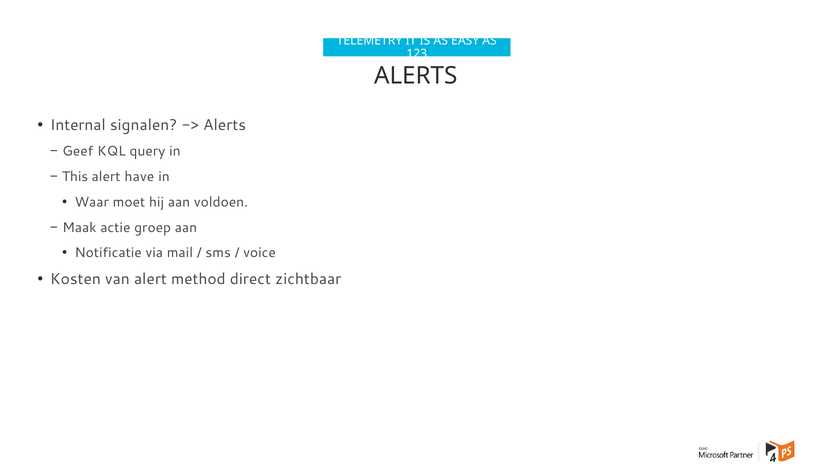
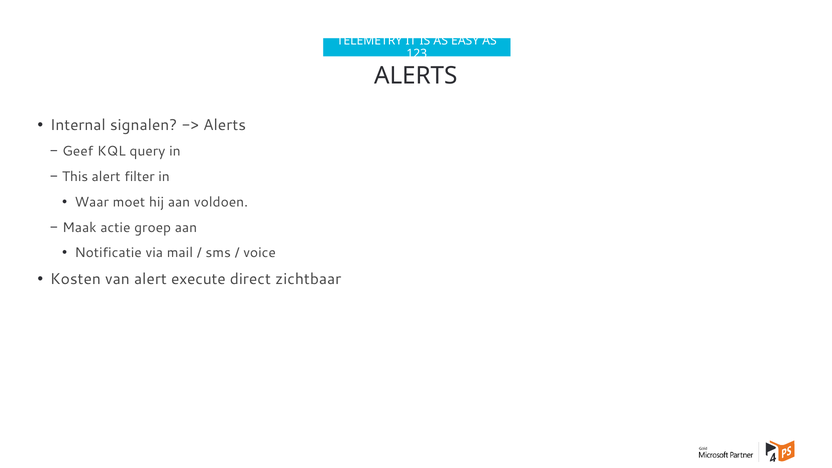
have: have -> filter (140, 177)
method: method -> execute (198, 279)
